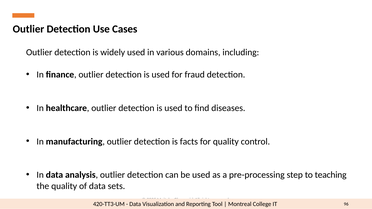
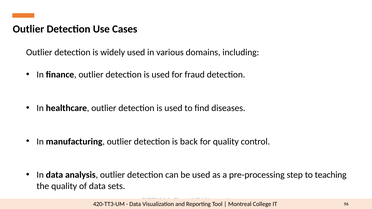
facts: facts -> back (189, 142)
